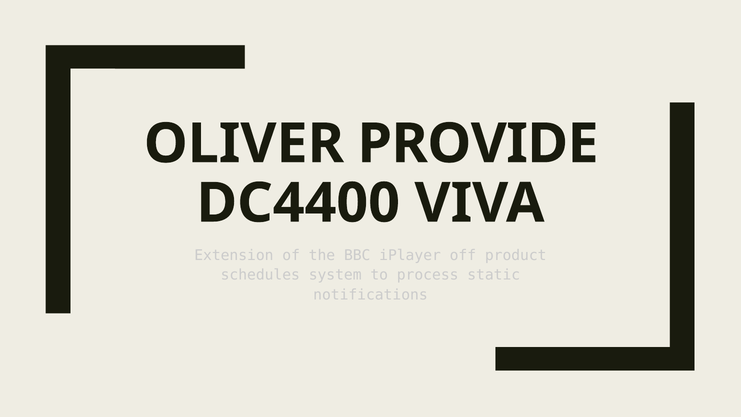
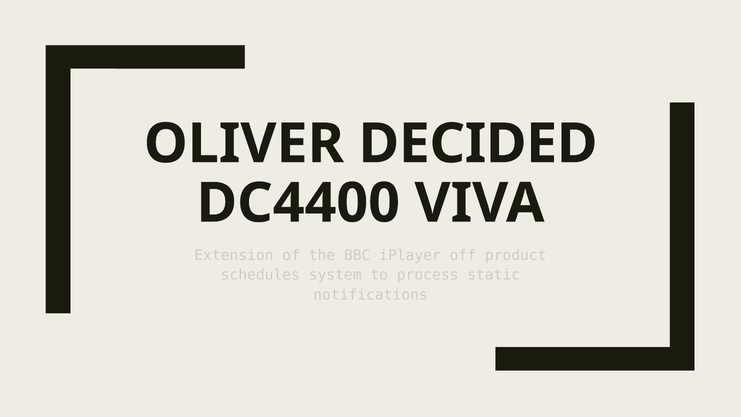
PROVIDE: PROVIDE -> DECIDED (478, 144)
